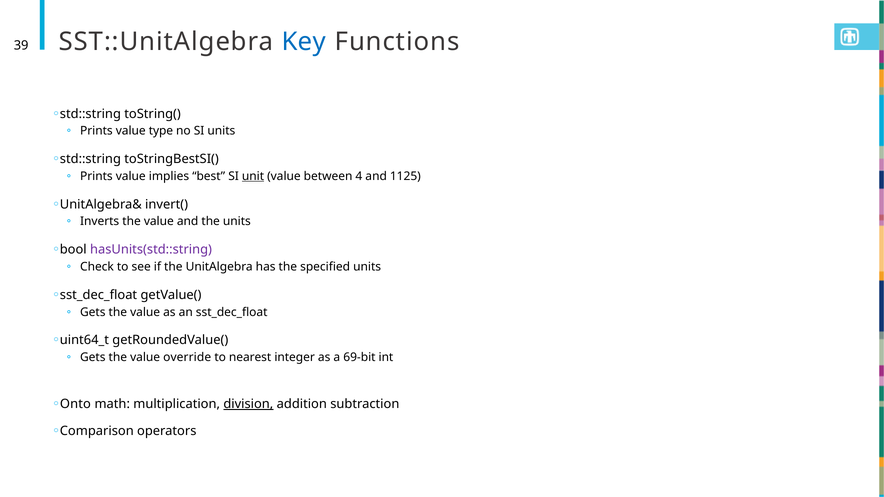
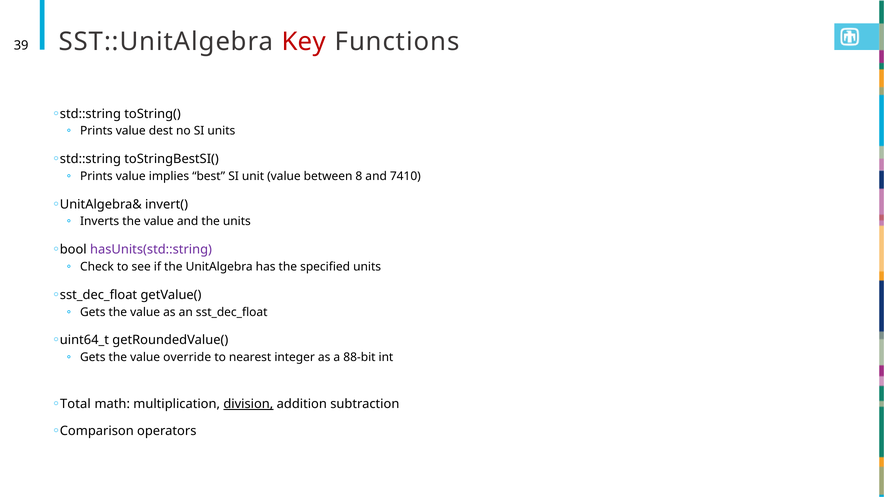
Key colour: blue -> red (304, 42)
type: type -> dest (161, 131)
unit underline: present -> none (253, 176)
4: 4 -> 8 (359, 176)
1125: 1125 -> 7410 (405, 176)
69-bit: 69-bit -> 88-bit (359, 358)
Onto: Onto -> Total (75, 404)
